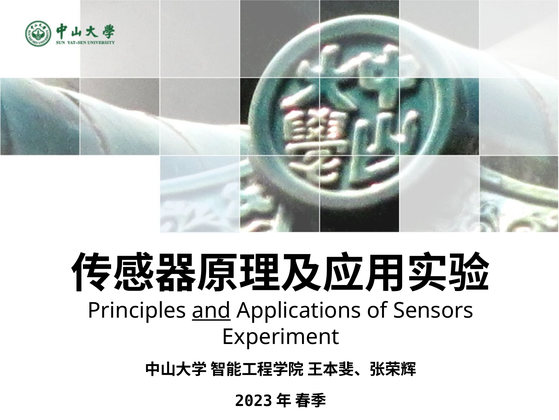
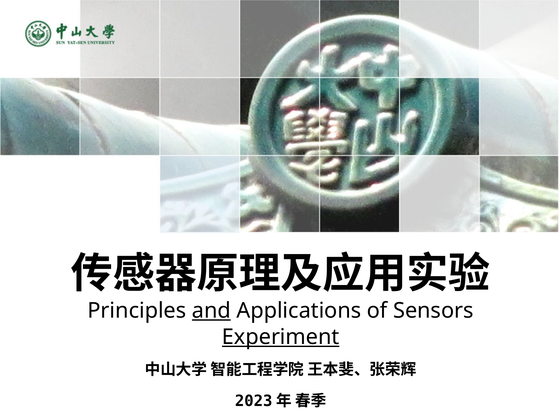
Experiment underline: none -> present (281, 336)
